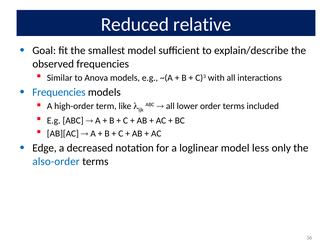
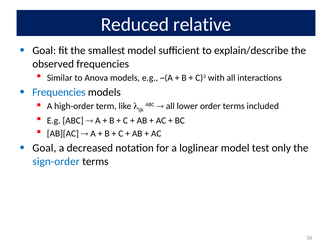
Edge: Edge -> Goal (44, 148)
less: less -> test (261, 148)
also-order: also-order -> sign-order (56, 161)
